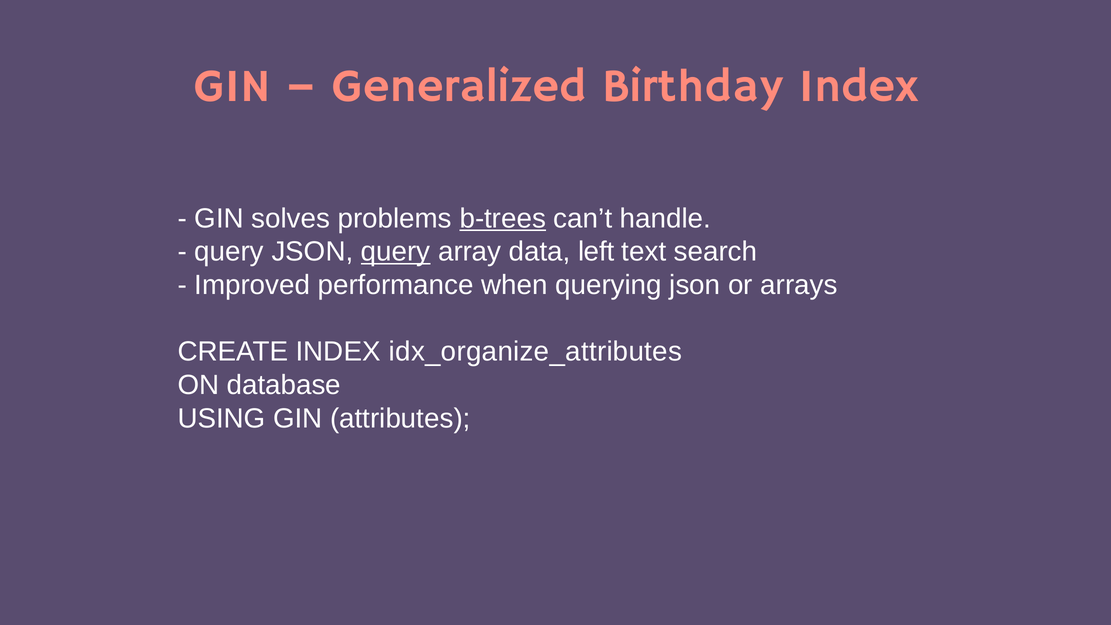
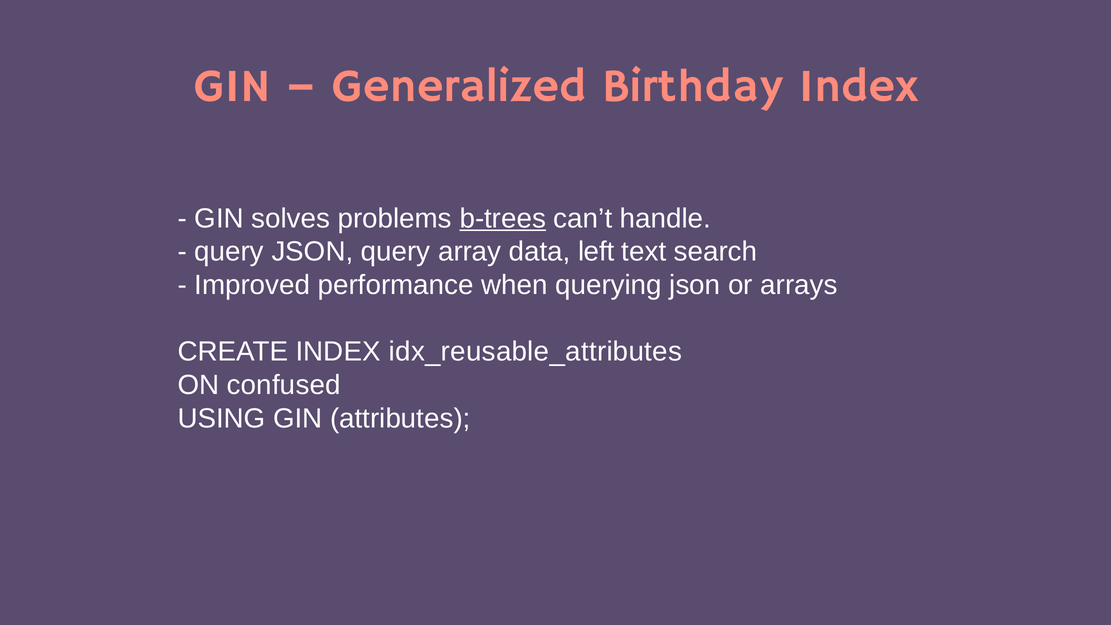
query underline: present -> none (396, 252)
idx_organize_attributes: idx_organize_attributes -> idx_reusable_attributes (535, 352)
database: database -> confused (284, 385)
